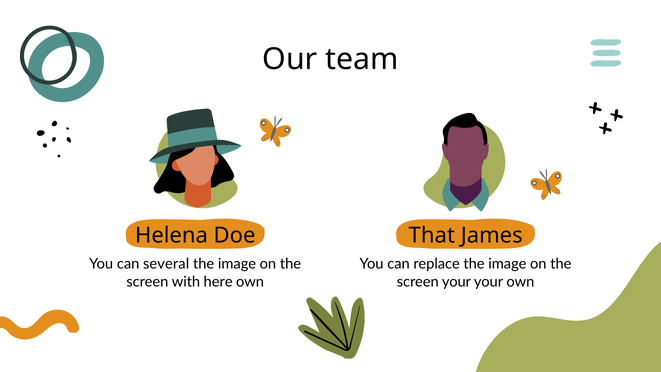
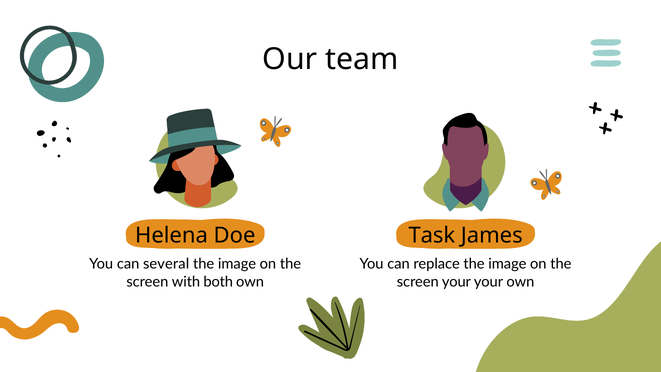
That: That -> Task (432, 236)
here: here -> both (218, 282)
